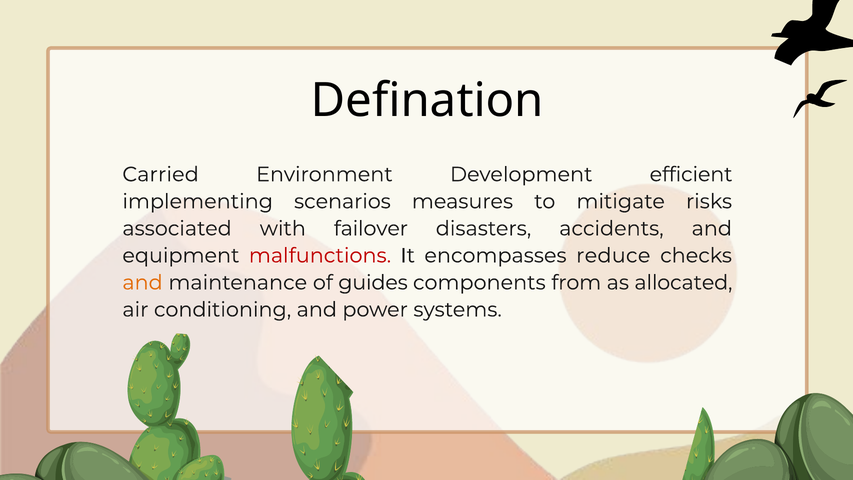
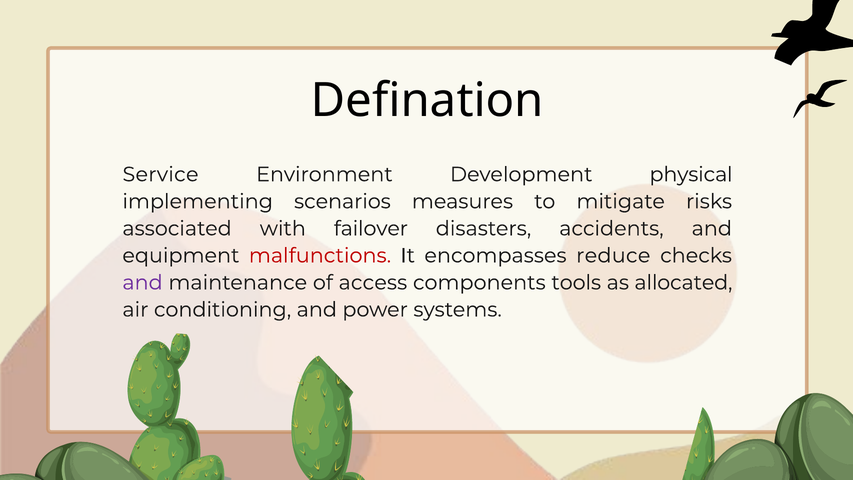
Carried: Carried -> Service (161, 174)
efficient: efficient -> physical (691, 174)
and colour: orange -> purple (143, 283)
guides: guides -> access (373, 283)
from: from -> tools (576, 283)
